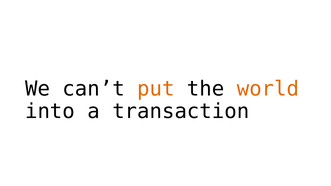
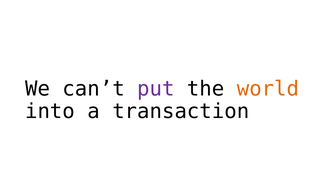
put colour: orange -> purple (156, 89)
